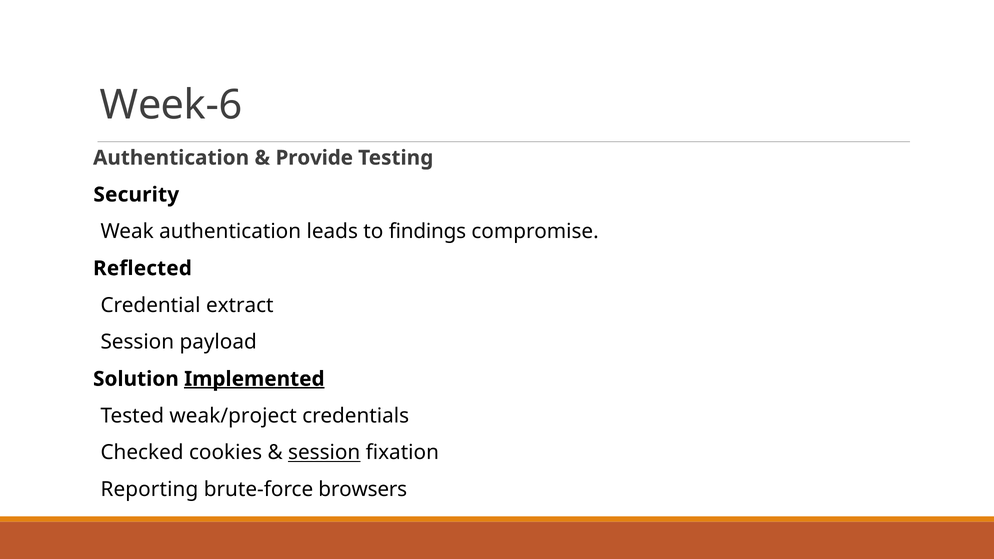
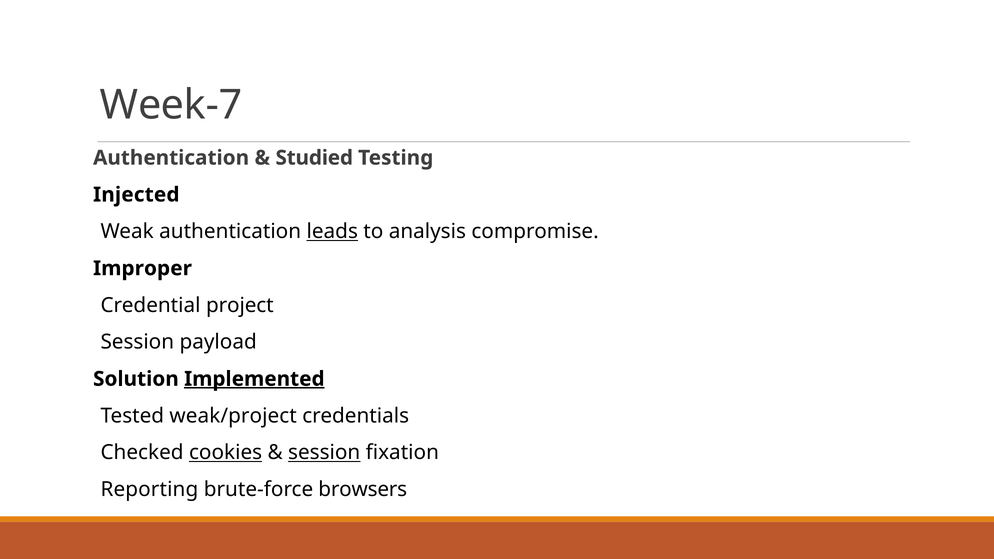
Week-6: Week-6 -> Week-7 (171, 105)
Provide: Provide -> Studied (314, 158)
Security: Security -> Injected (136, 195)
leads underline: none -> present (332, 232)
findings: findings -> analysis (427, 232)
Reflected: Reflected -> Improper (142, 268)
extract: extract -> project (240, 305)
cookies underline: none -> present (226, 453)
